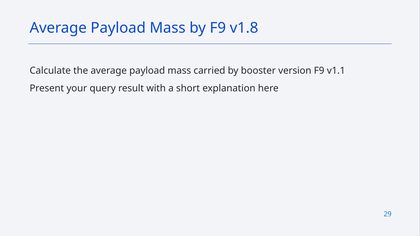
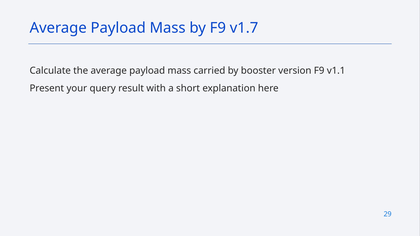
v1.8: v1.8 -> v1.7 (244, 28)
